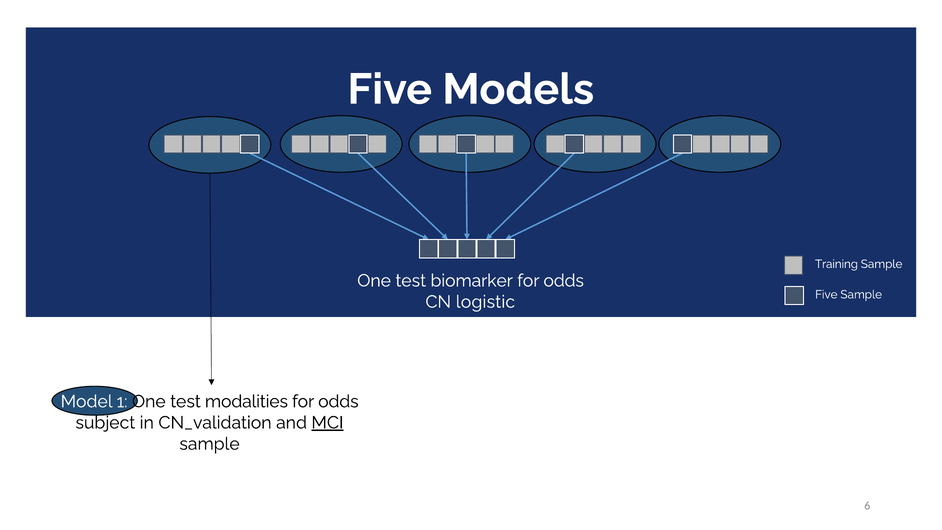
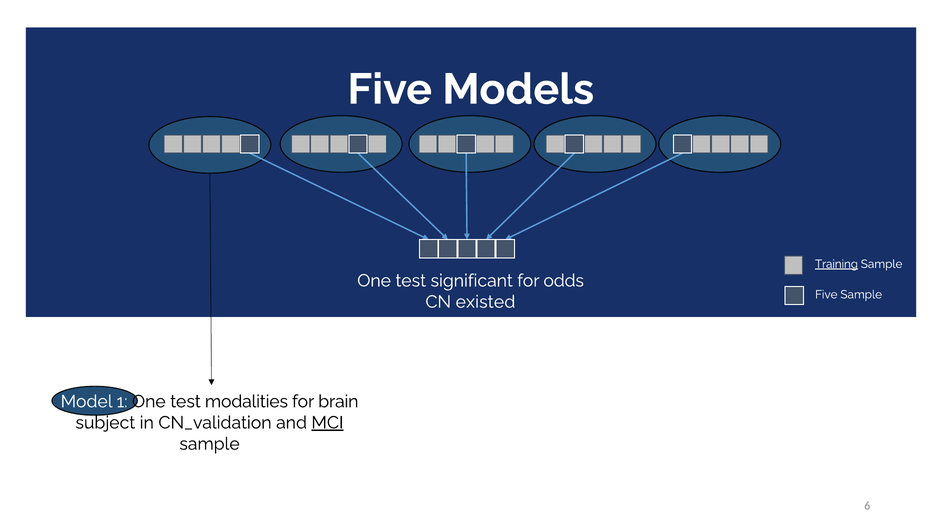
Training underline: none -> present (836, 264)
biomarker: biomarker -> significant (472, 281)
logistic: logistic -> existed (485, 302)
odds: odds -> brain (338, 401)
